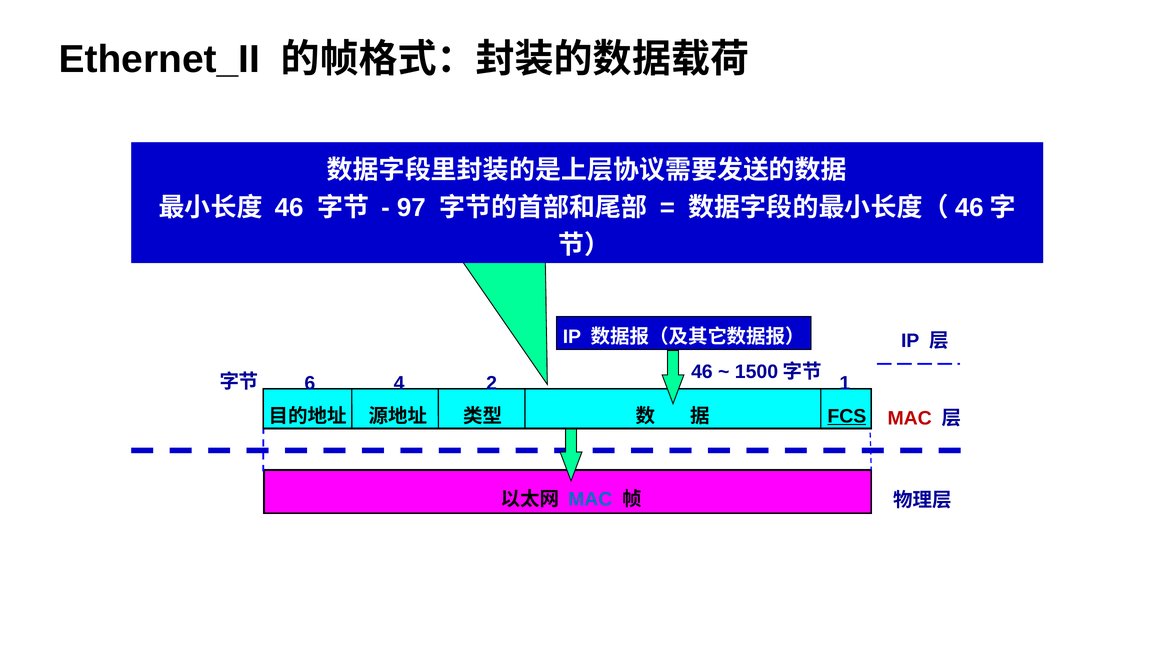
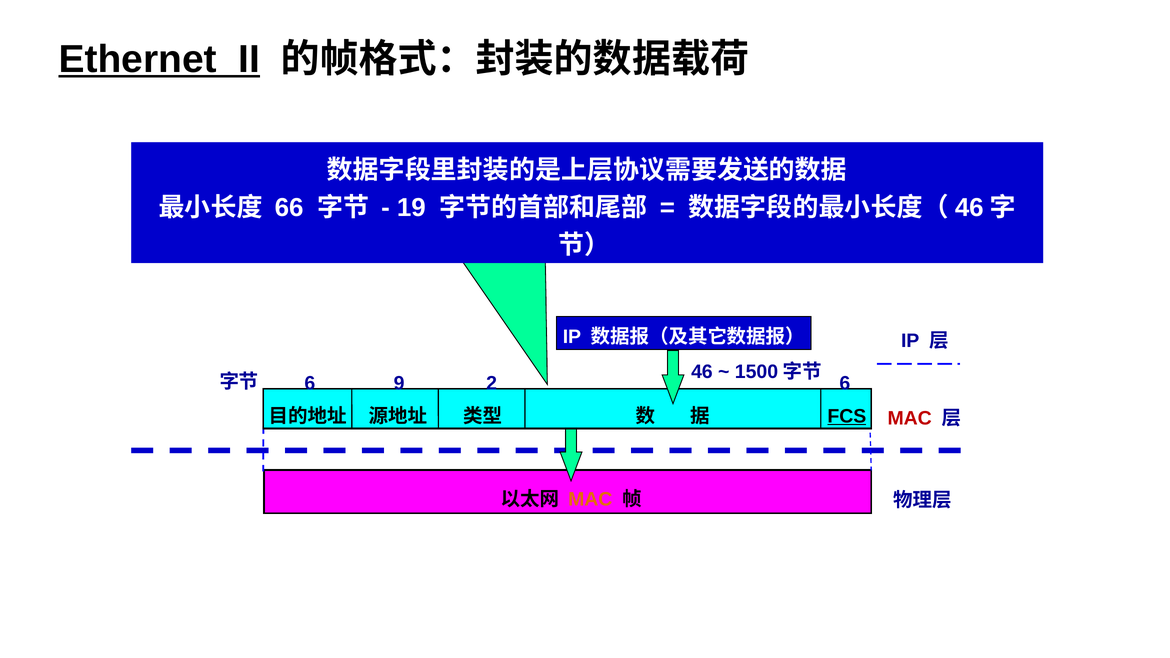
Ethernet_II underline: none -> present (159, 59)
46: 46 -> 66 (289, 208)
97: 97 -> 19 (411, 208)
4: 4 -> 9 (399, 384)
1: 1 -> 6 (845, 384)
MAC colour: blue -> orange (590, 499)
